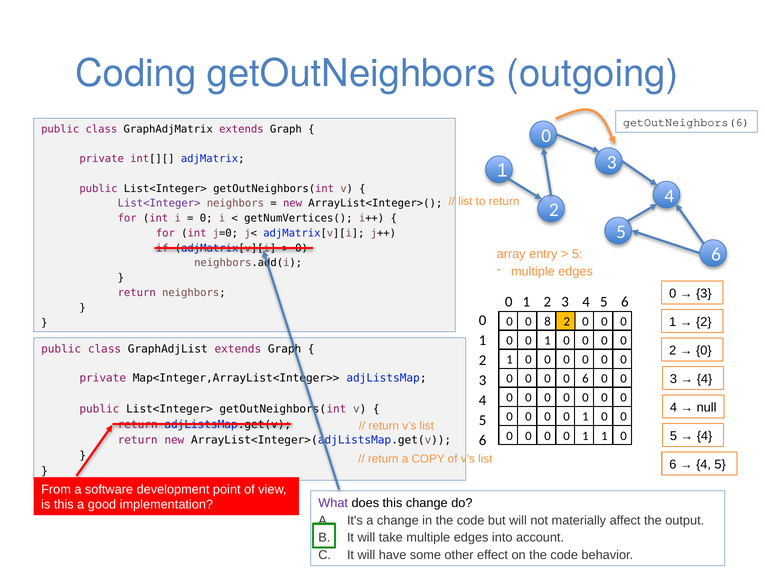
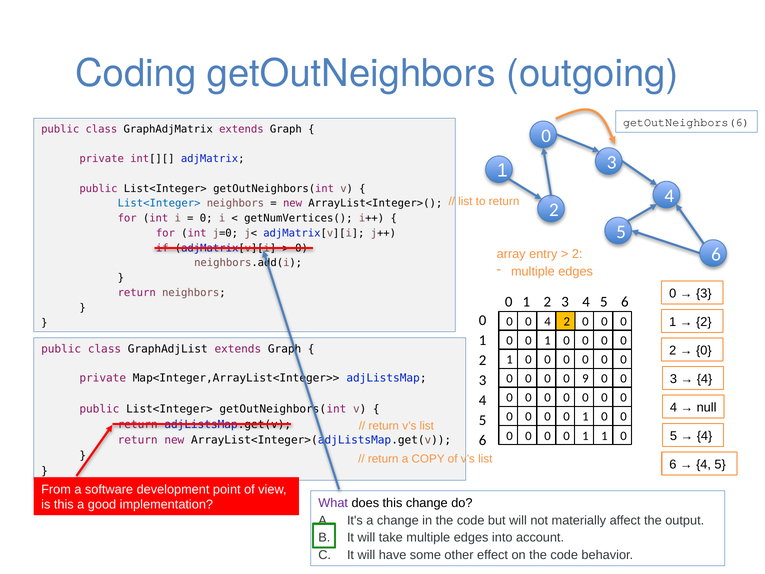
List<Integer> colour: purple -> blue (159, 203)
5: 5 -> 2 (577, 254)
0 8: 8 -> 4 (548, 322)
0 6: 6 -> 9 (585, 379)
